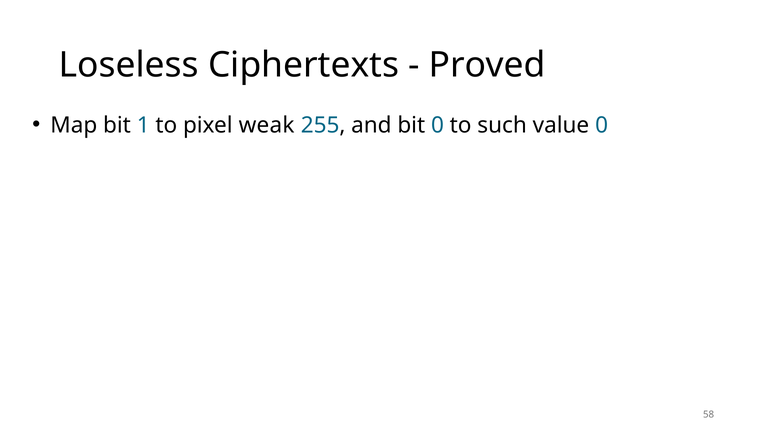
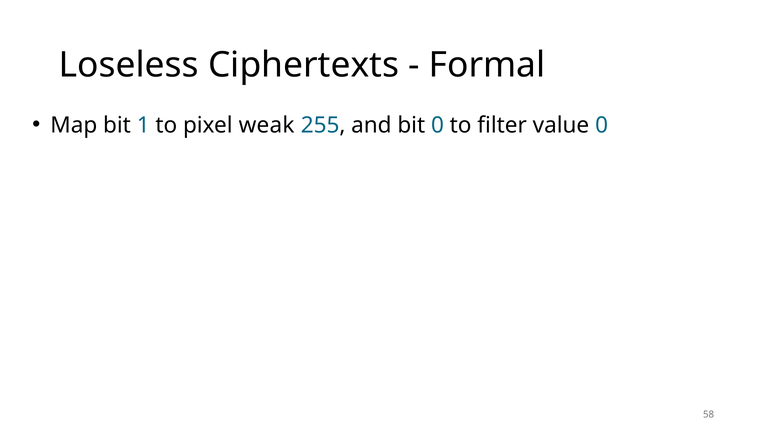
Proved: Proved -> Formal (487, 65)
such: such -> filter (502, 125)
